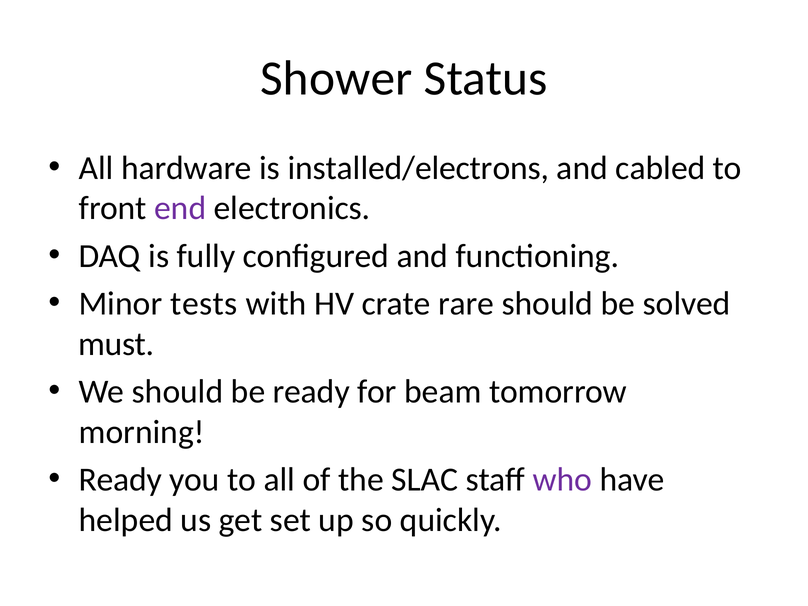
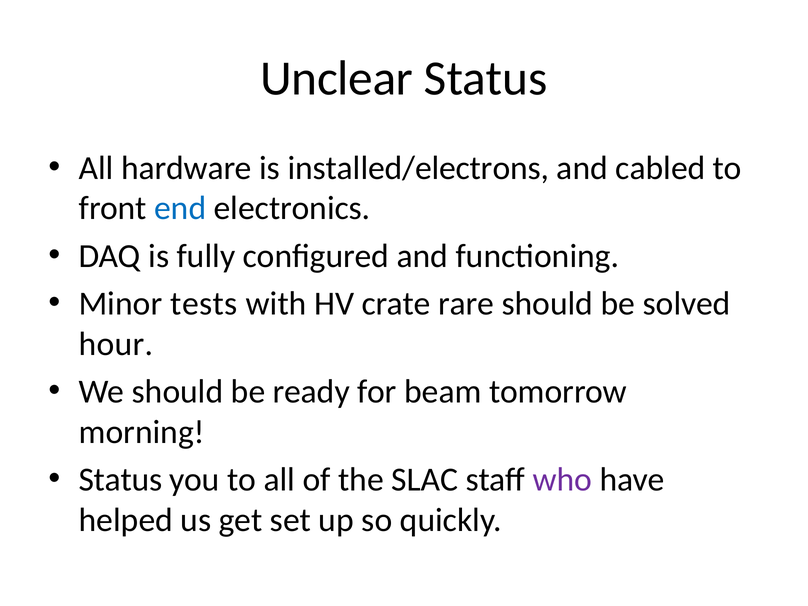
Shower: Shower -> Unclear (337, 78)
end colour: purple -> blue (180, 208)
must: must -> hour (116, 344)
Ready: Ready -> Status (120, 480)
